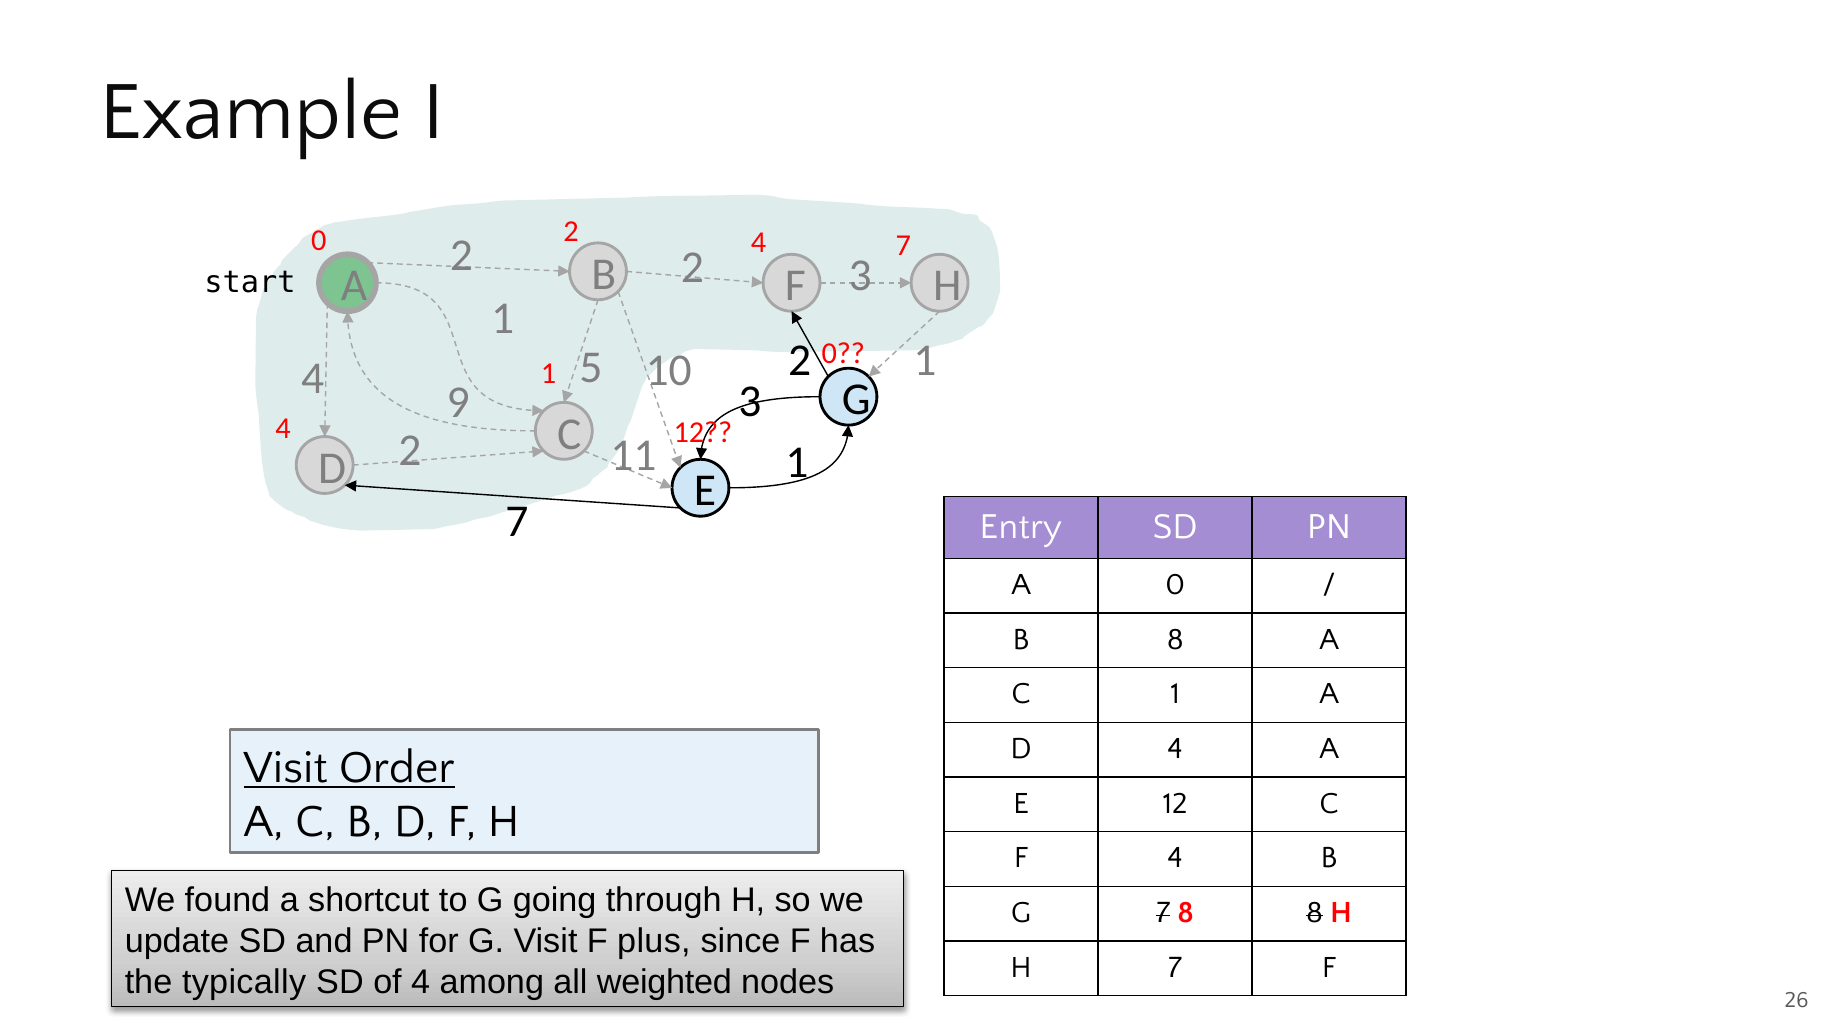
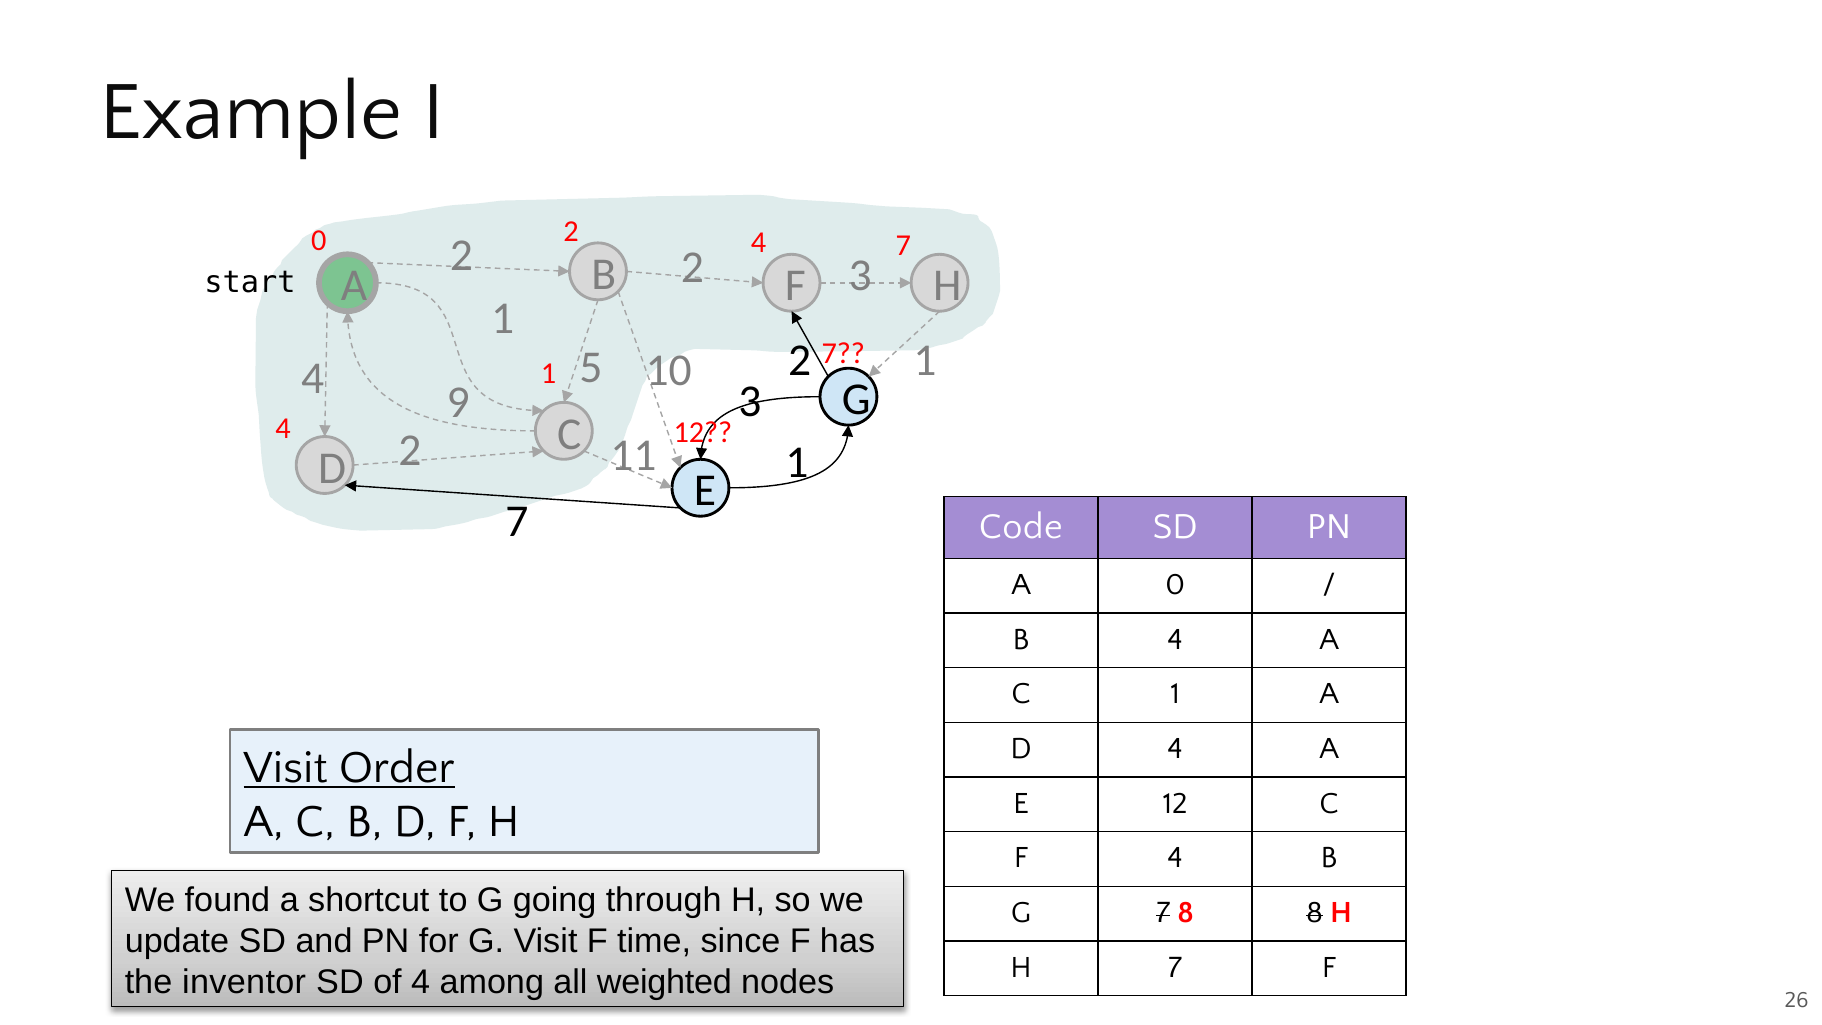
0: 0 -> 7 (843, 354)
Entry: Entry -> Code (1021, 526)
B 8: 8 -> 4 (1175, 639)
plus: plus -> time (654, 941)
typically: typically -> inventor (244, 982)
